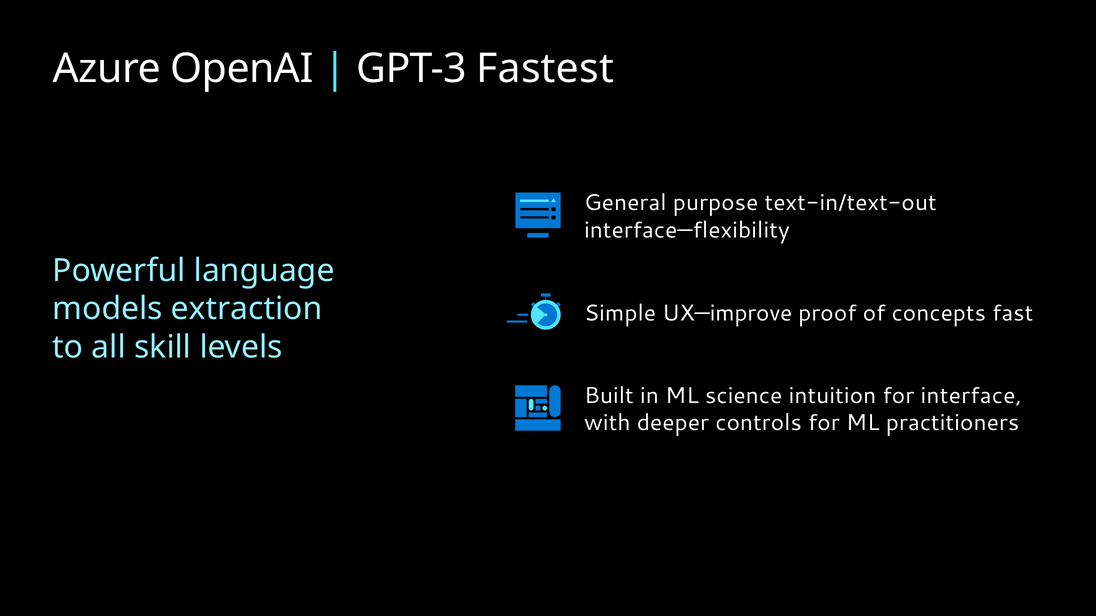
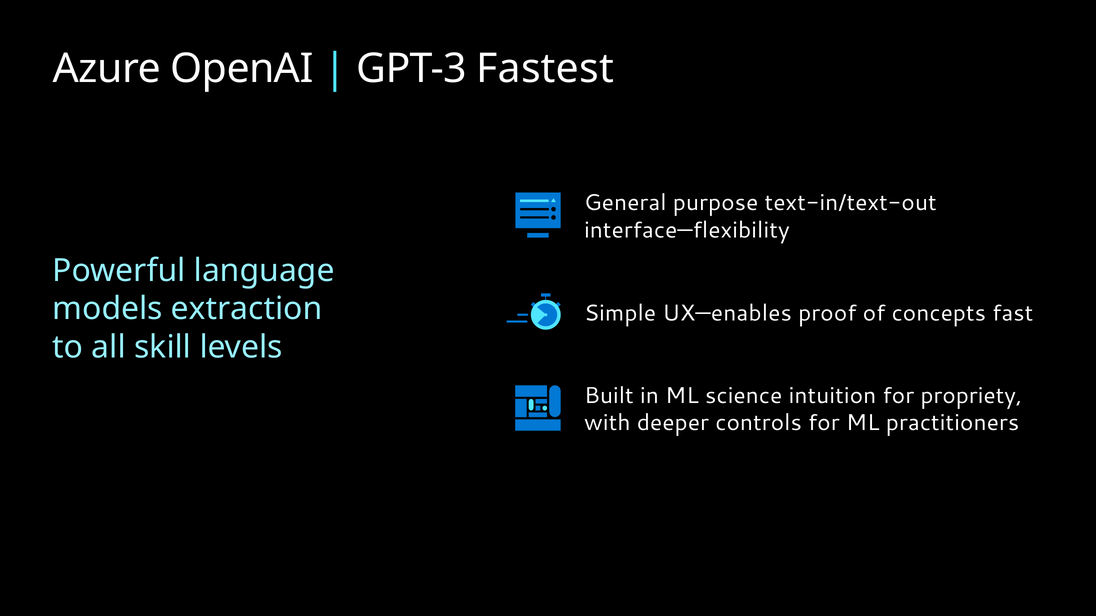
UX—improve: UX—improve -> UX—enables (727, 314)
interface: interface -> propriety (971, 396)
